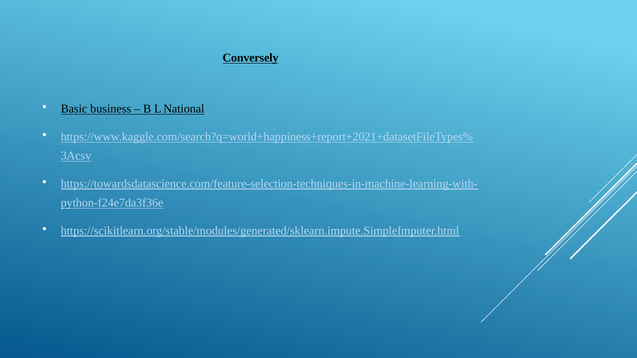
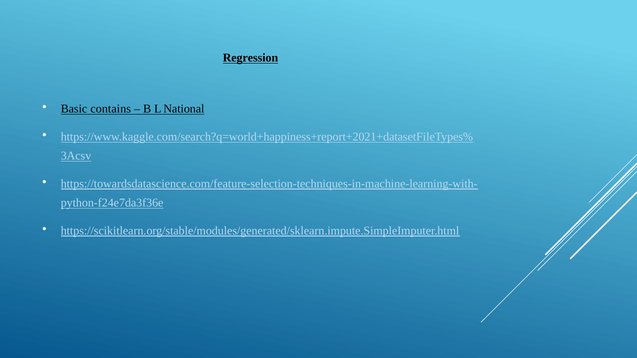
Conversely: Conversely -> Regression (250, 58)
business: business -> contains (111, 109)
